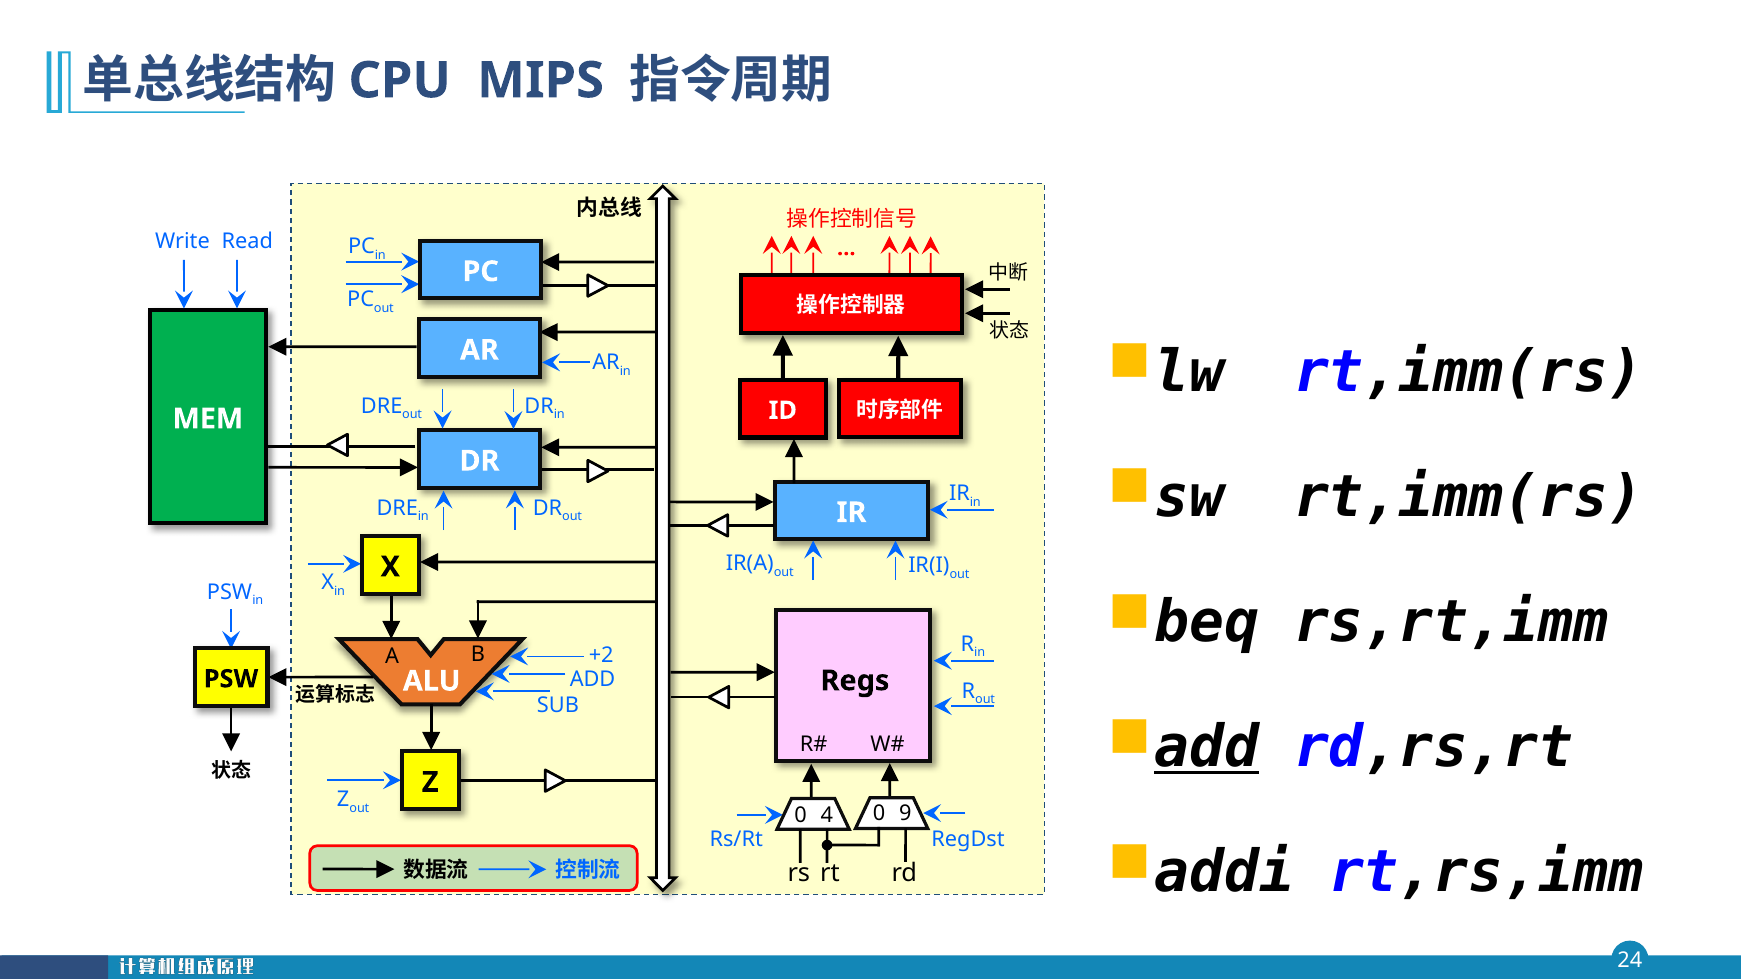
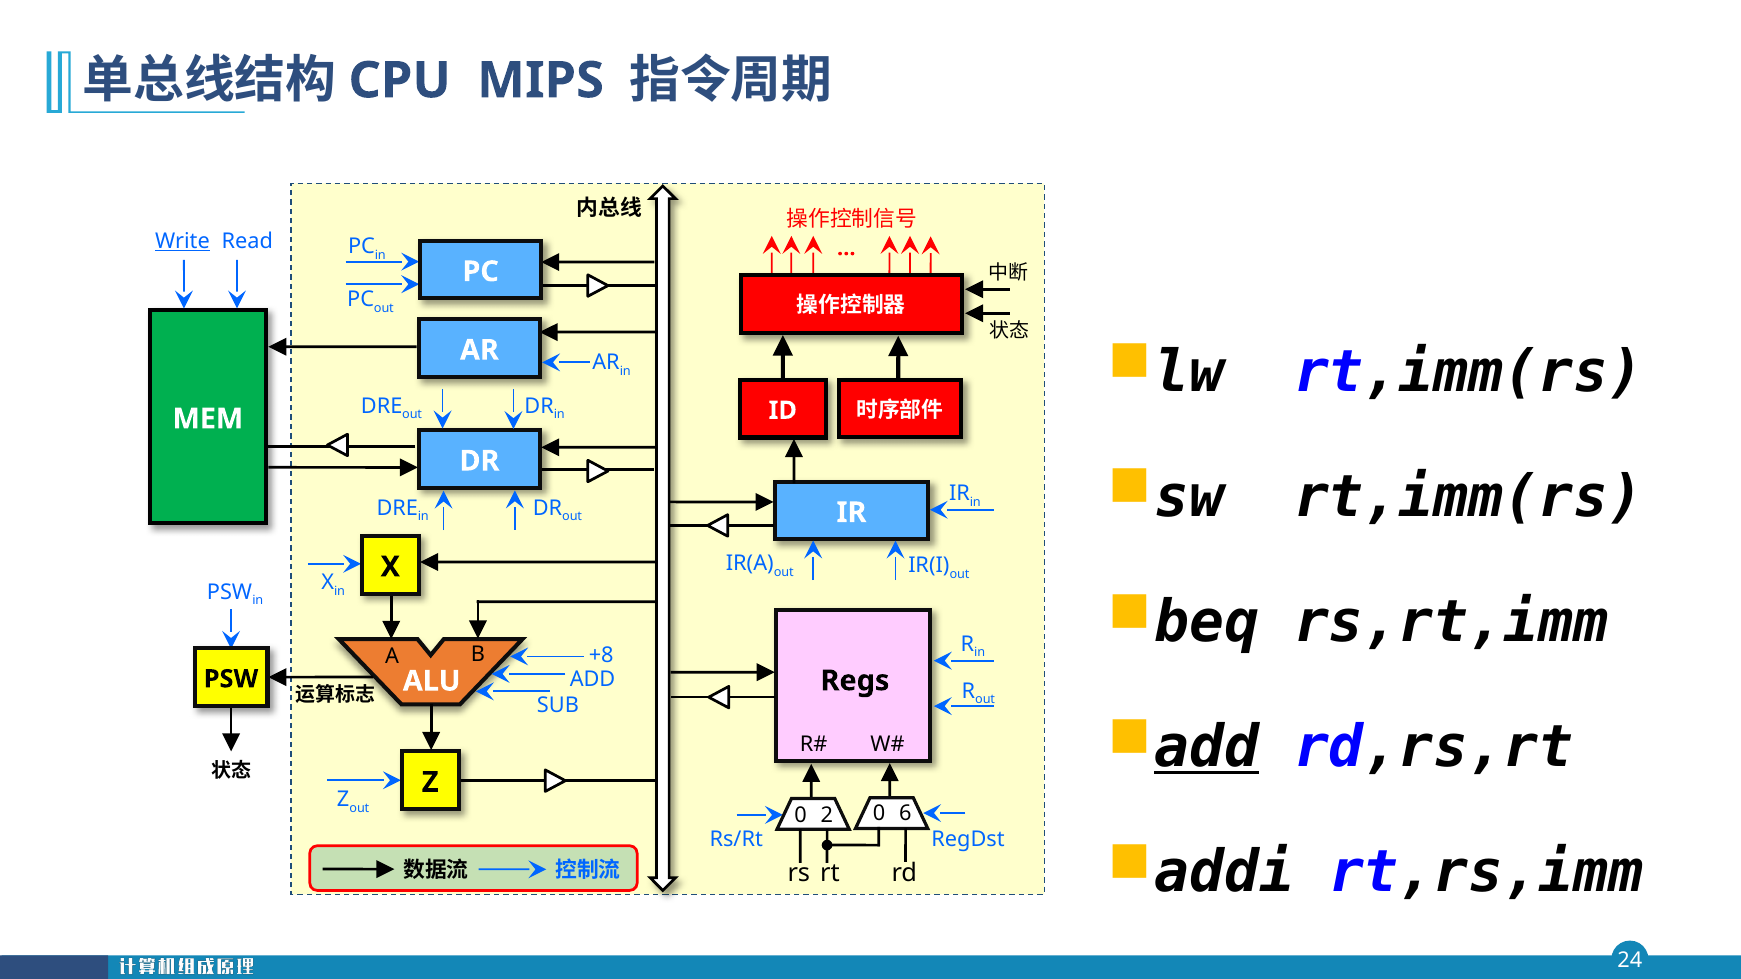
Write underline: none -> present (182, 241)
+2: +2 -> +8 (601, 655)
4: 4 -> 2 (827, 816)
9: 9 -> 6 (905, 814)
